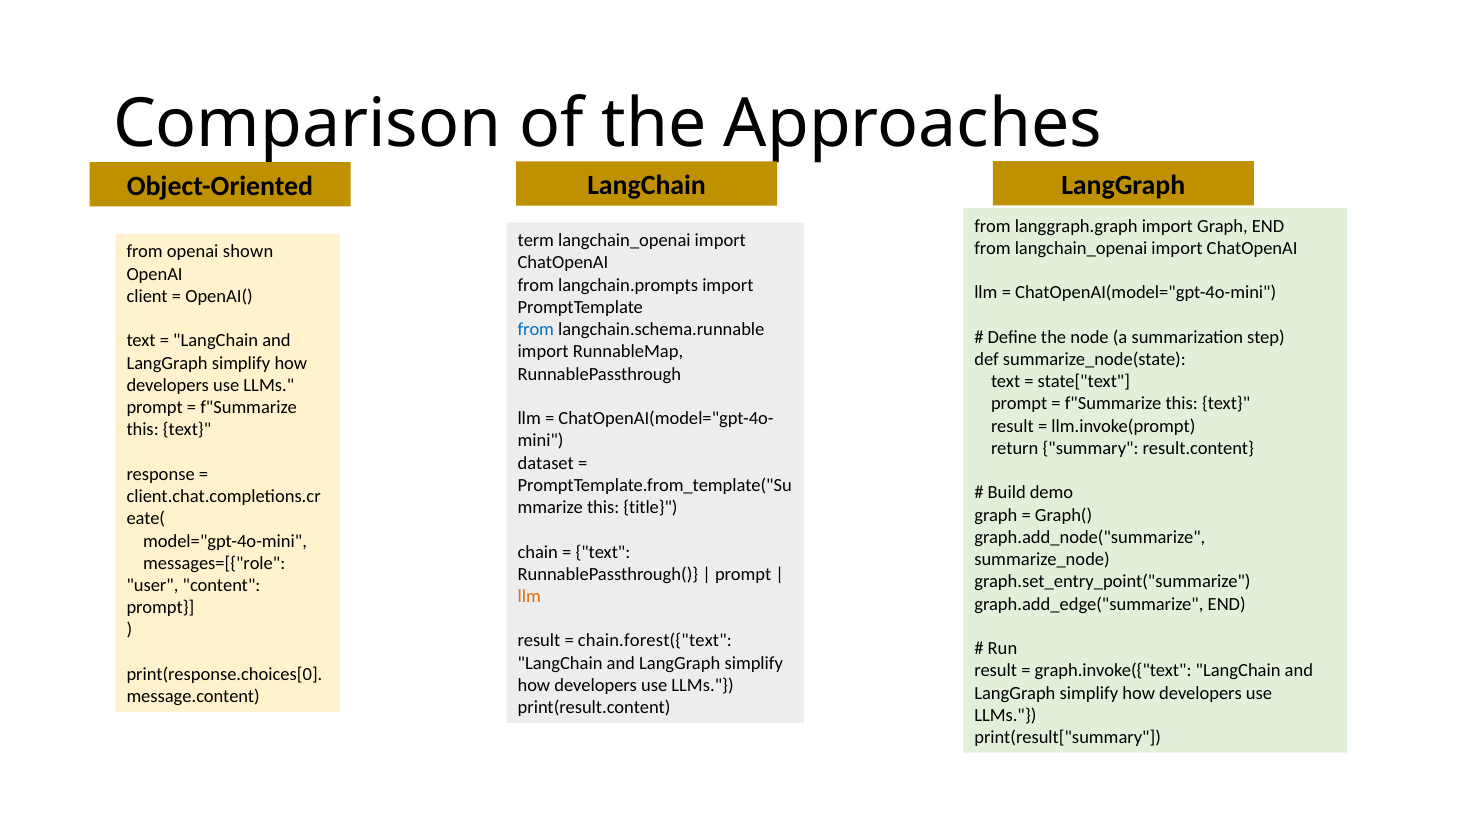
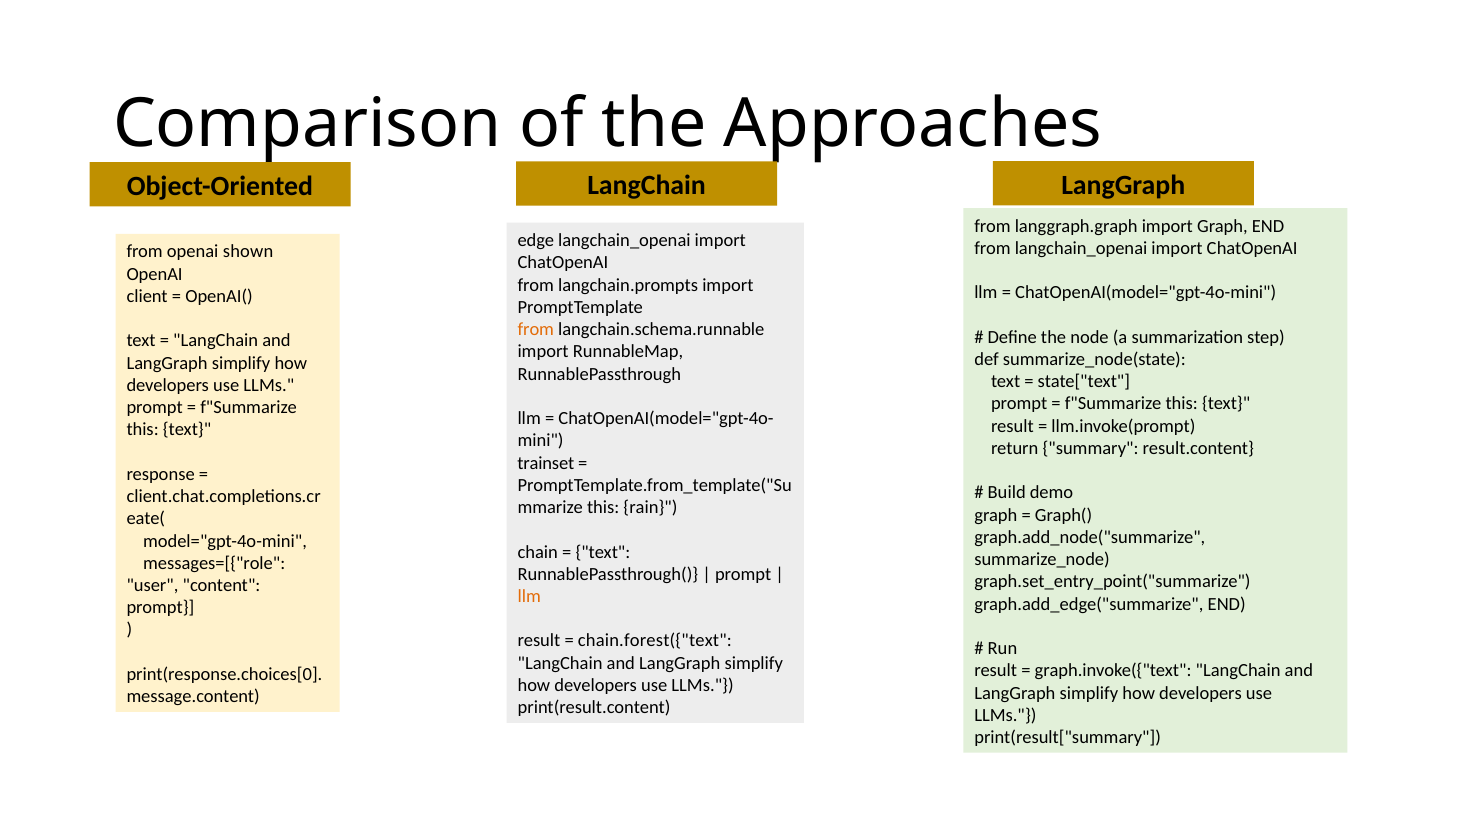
term: term -> edge (536, 241)
from colour: blue -> orange (536, 330)
dataset: dataset -> trainset (546, 463)
title: title -> rain (650, 508)
